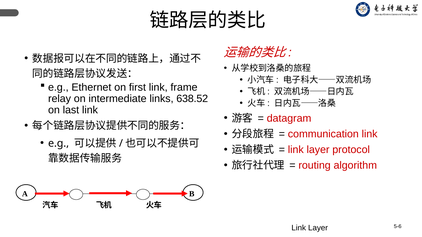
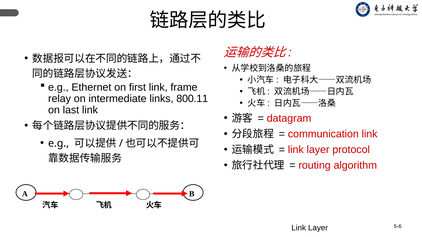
638.52: 638.52 -> 800.11 (192, 99)
